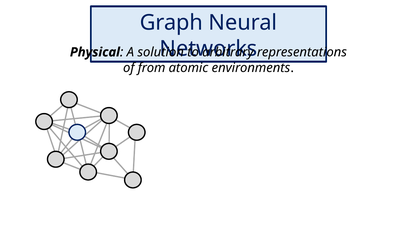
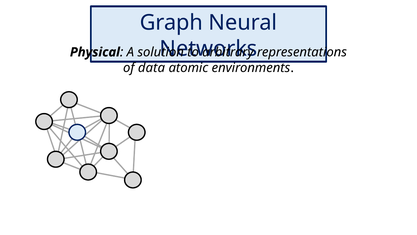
from: from -> data (151, 68)
